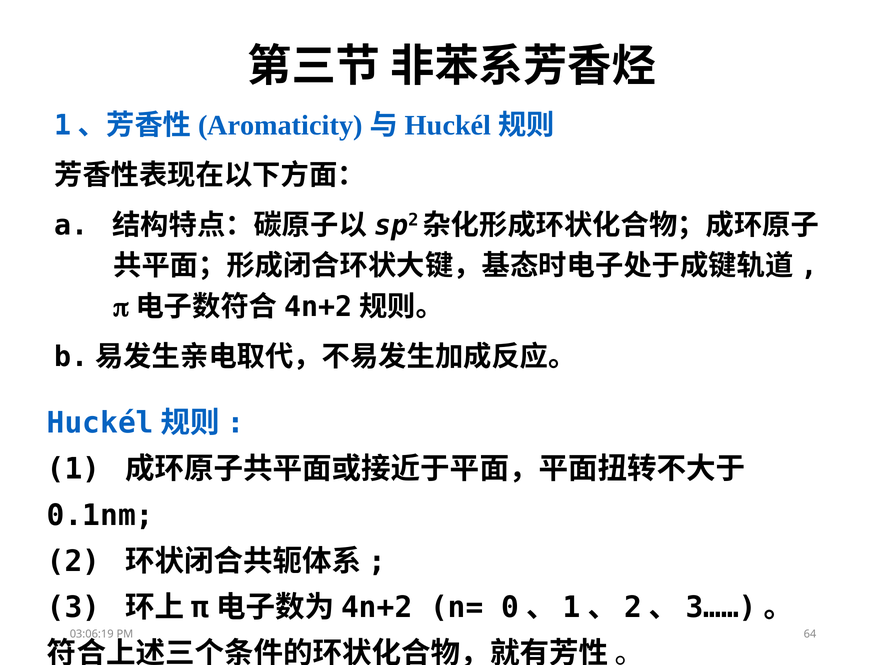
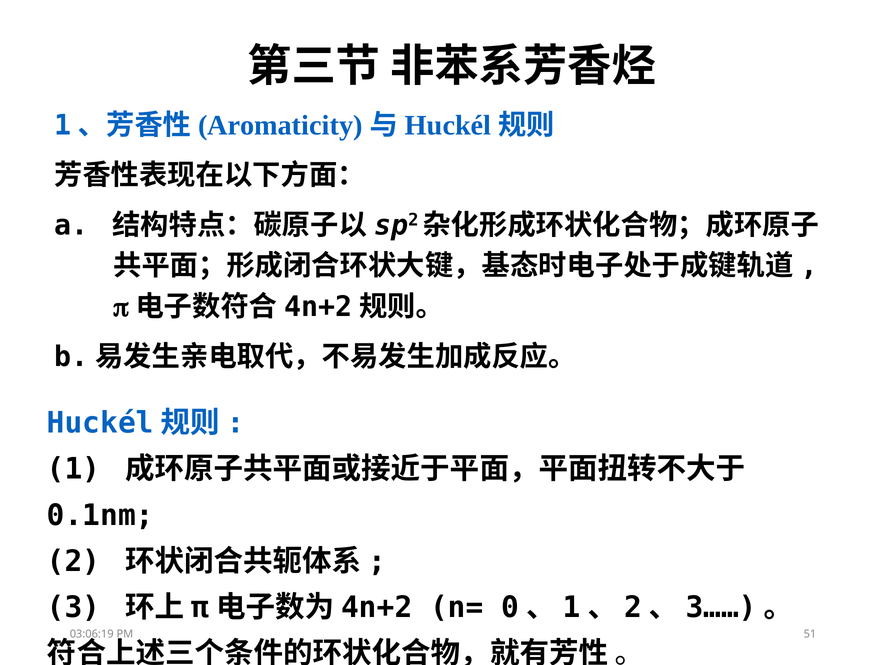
64: 64 -> 51 (810, 633)
